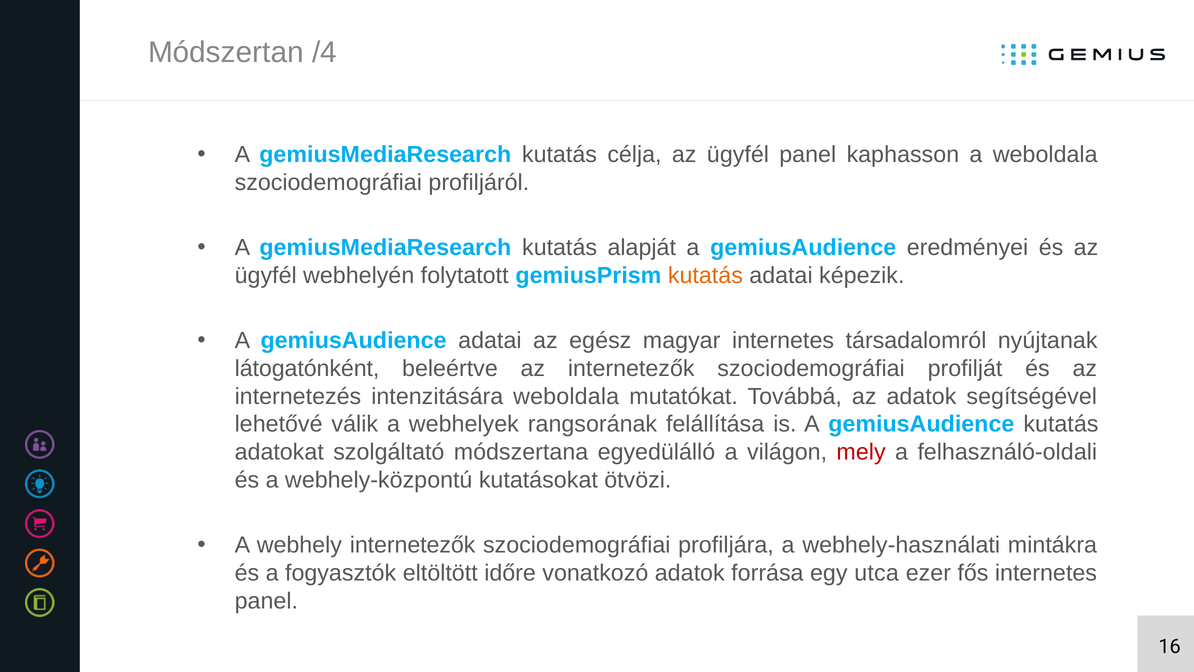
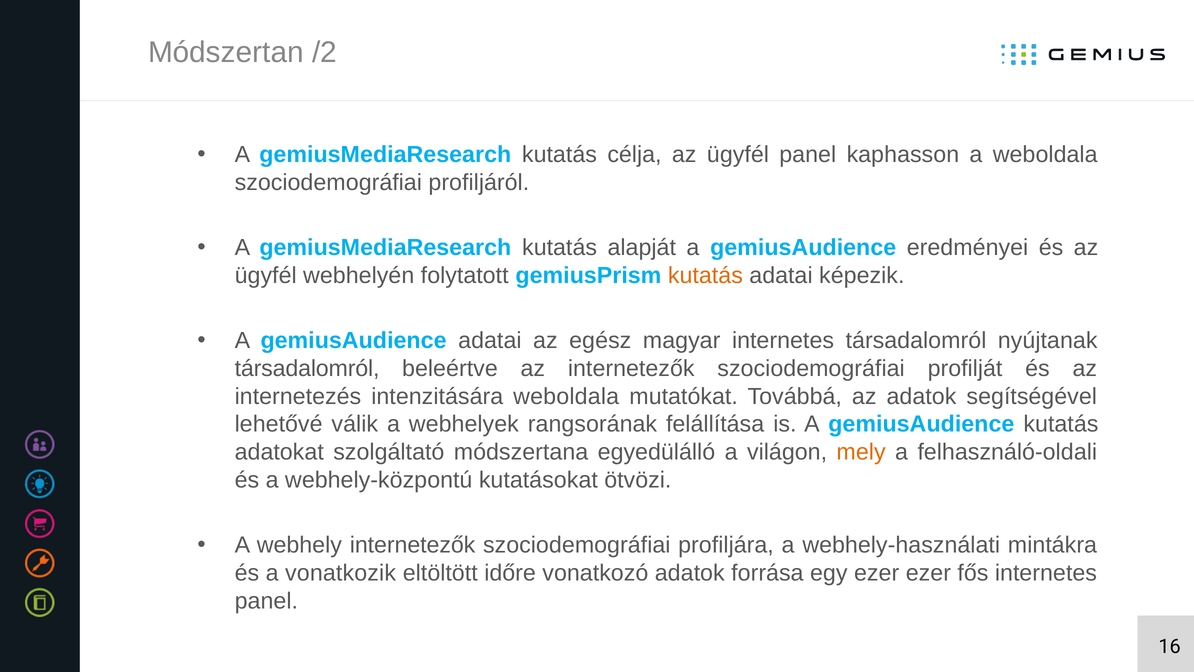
/4: /4 -> /2 (325, 52)
látogatónként: látogatónként -> társadalomról (307, 368)
mely colour: red -> orange (861, 452)
fogyasztók: fogyasztók -> vonatkozik (341, 573)
egy utca: utca -> ezer (877, 573)
